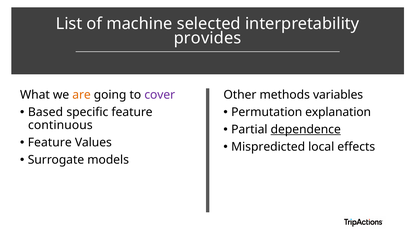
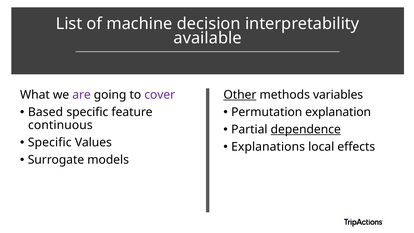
selected: selected -> decision (209, 24)
provides: provides -> available (208, 38)
are colour: orange -> purple (82, 95)
Other underline: none -> present (240, 95)
Feature: Feature -> Specific (50, 143)
Mispredicted: Mispredicted -> Explanations (268, 147)
